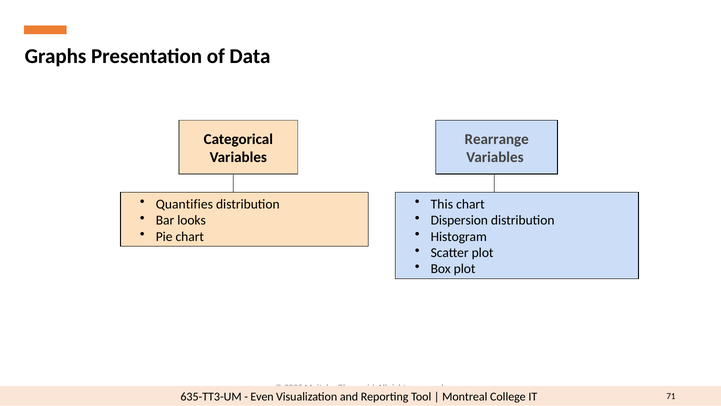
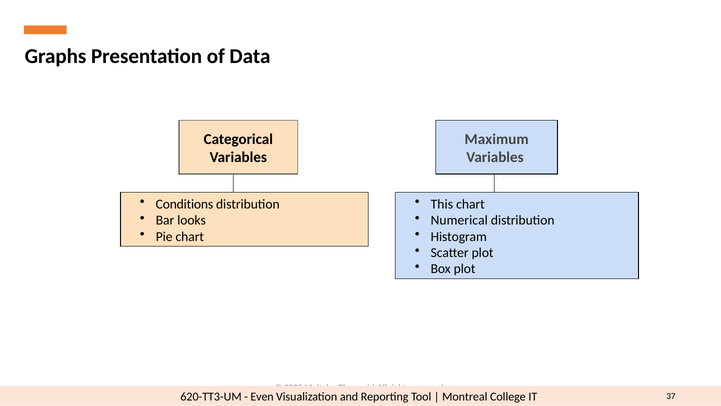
Rearrange: Rearrange -> Maximum (497, 139)
Quantifies: Quantifies -> Conditions (184, 204)
Dispersion: Dispersion -> Numerical (459, 220)
635-TT3-UM: 635-TT3-UM -> 620-TT3-UM (211, 396)
71: 71 -> 37 (671, 396)
